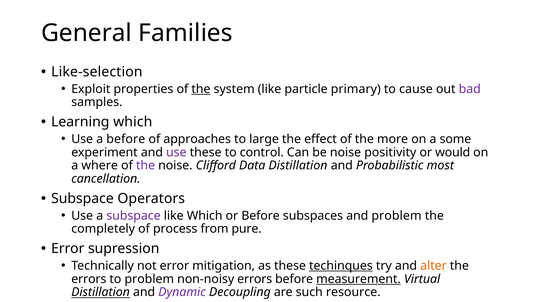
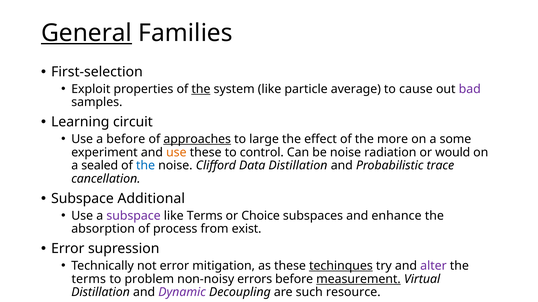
General underline: none -> present (86, 33)
Like-selection: Like-selection -> First-selection (97, 72)
primary: primary -> average (356, 89)
Learning which: which -> circuit (133, 122)
approaches underline: none -> present (197, 139)
use colour: purple -> orange (176, 153)
positivity: positivity -> radiation (390, 153)
where: where -> sealed (100, 166)
the colour: purple -> blue (146, 166)
most: most -> trace (440, 166)
Operators: Operators -> Additional (151, 199)
like Which: Which -> Terms (205, 216)
or Before: Before -> Choice (261, 216)
and problem: problem -> enhance (397, 216)
completely: completely -> absorption (103, 229)
pure: pure -> exist (247, 229)
alter colour: orange -> purple (433, 266)
errors: errors -> terms (89, 280)
Distillation underline: present -> none (101, 293)
